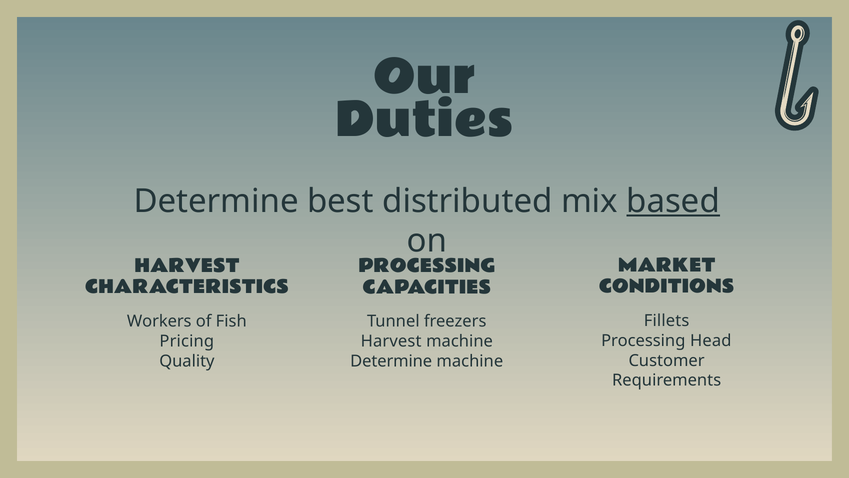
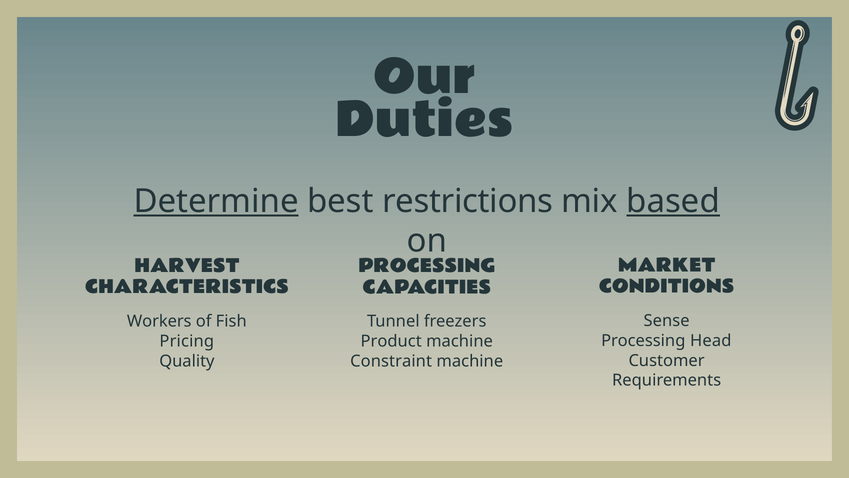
Determine underline: none -> present (216, 201)
distributed: distributed -> restrictions (468, 201)
Fillets: Fillets -> Sense (667, 321)
Harvest: Harvest -> Product (391, 341)
Determine: Determine -> Constraint (391, 361)
